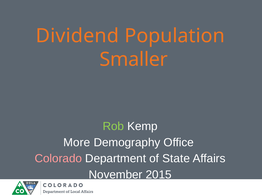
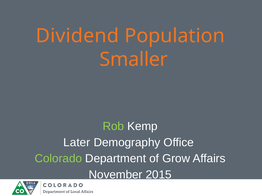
More: More -> Later (77, 143)
Colorado colour: pink -> light green (58, 159)
State: State -> Grow (176, 159)
